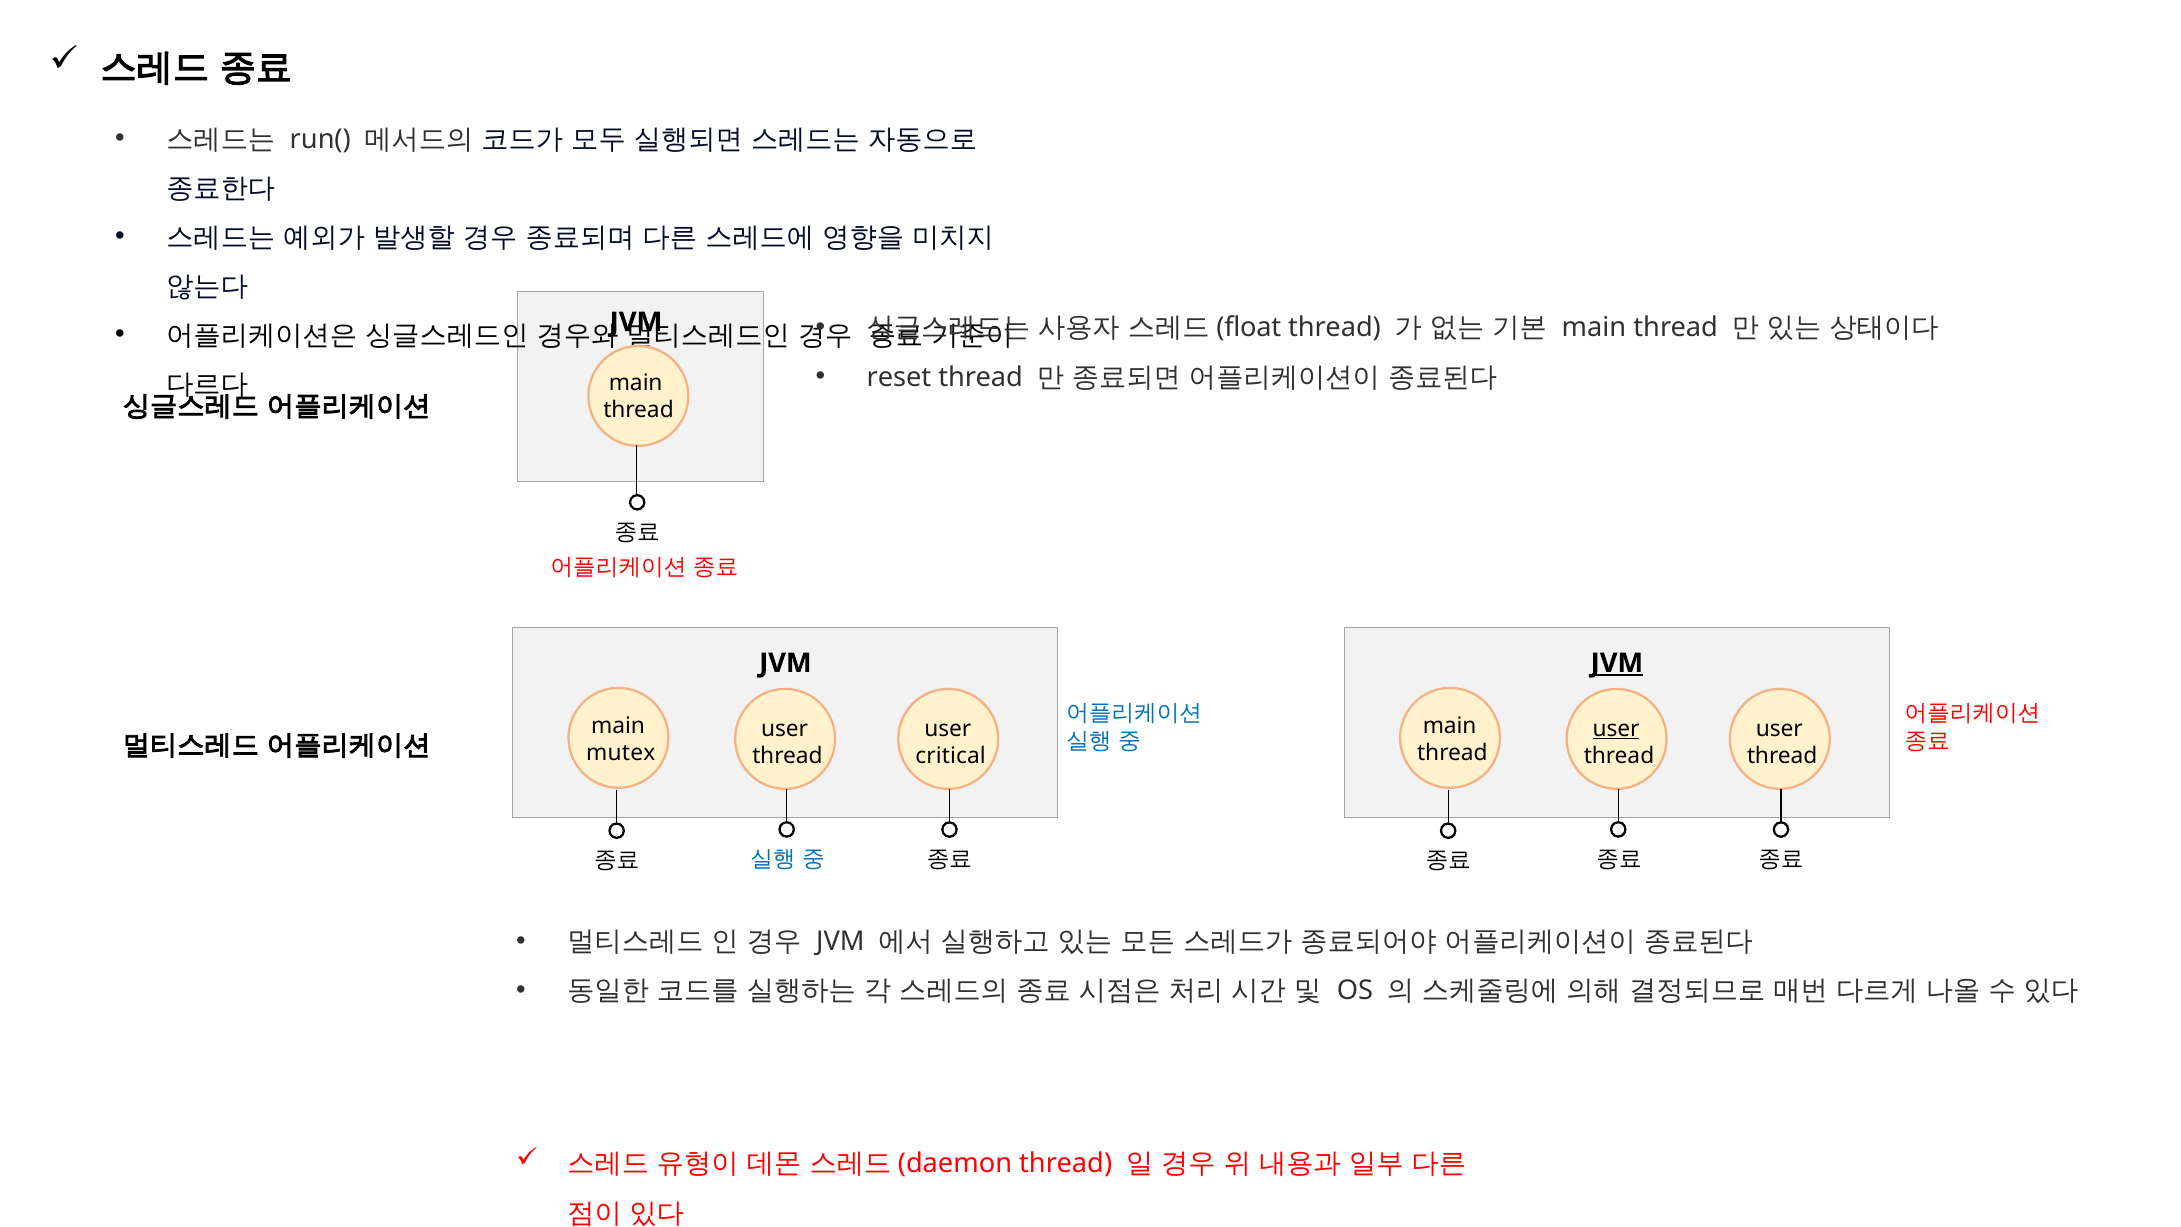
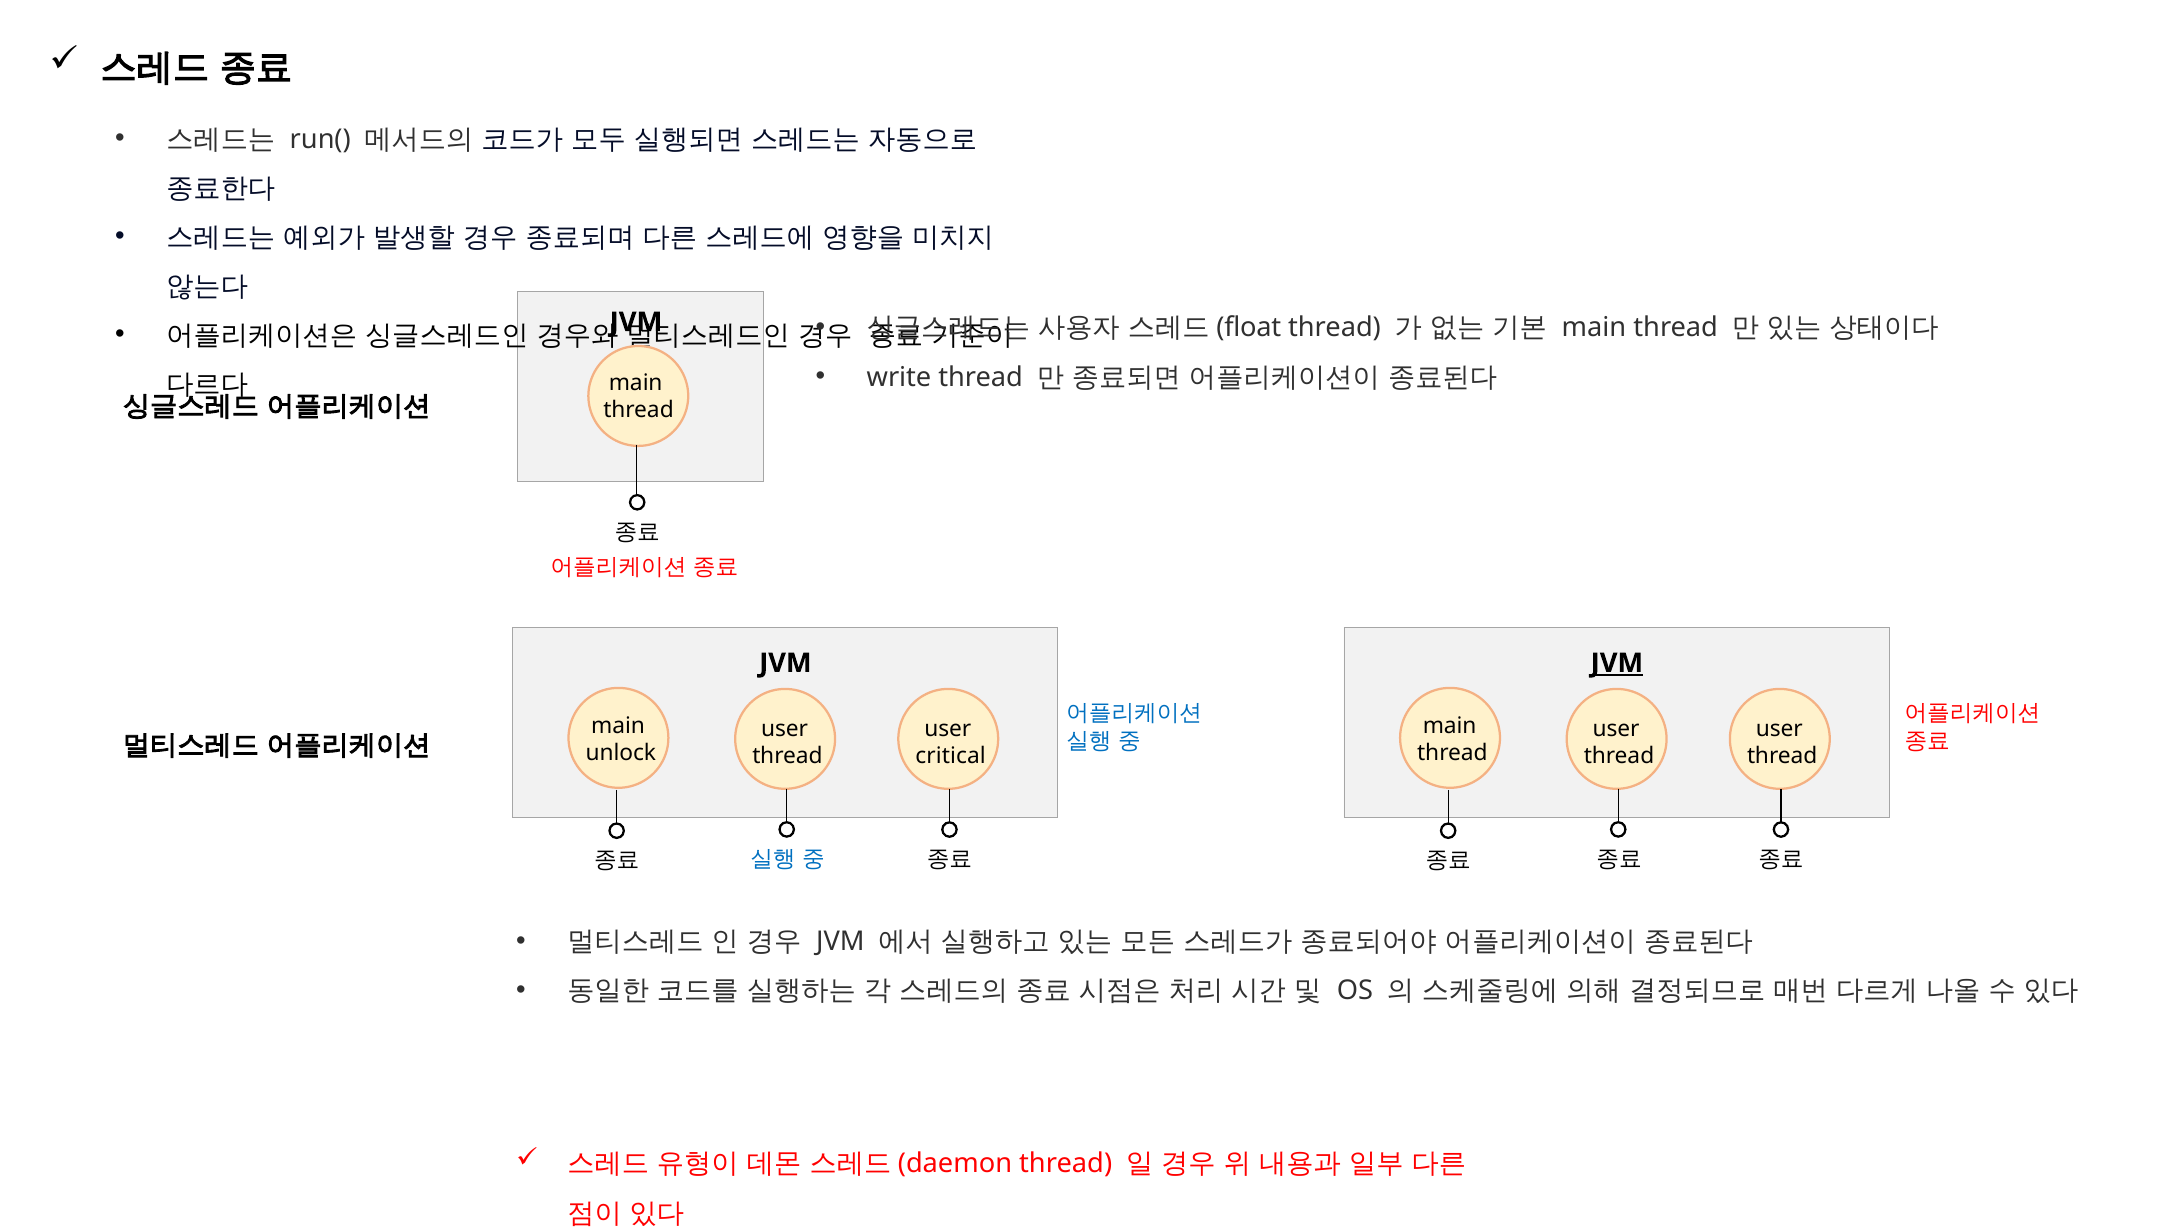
reset: reset -> write (899, 377)
user underline: present -> none (1616, 729)
mutex: mutex -> unlock (621, 753)
